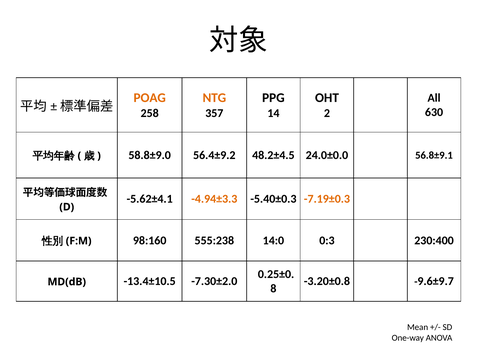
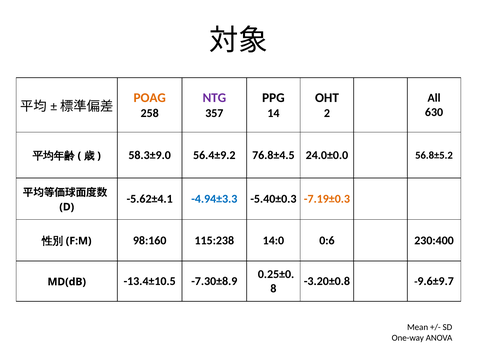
NTG colour: orange -> purple (214, 98)
58.8±9.0: 58.8±9.0 -> 58.3±9.0 (150, 155)
48.2±4.5: 48.2±4.5 -> 76.8±4.5 (273, 155)
56.8±9.1: 56.8±9.1 -> 56.8±5.2 (434, 155)
-4.94±3.3 colour: orange -> blue (214, 199)
555:238: 555:238 -> 115:238 (214, 240)
0:3: 0:3 -> 0:6 (327, 240)
-7.30±2.0: -7.30±2.0 -> -7.30±8.9 (214, 281)
